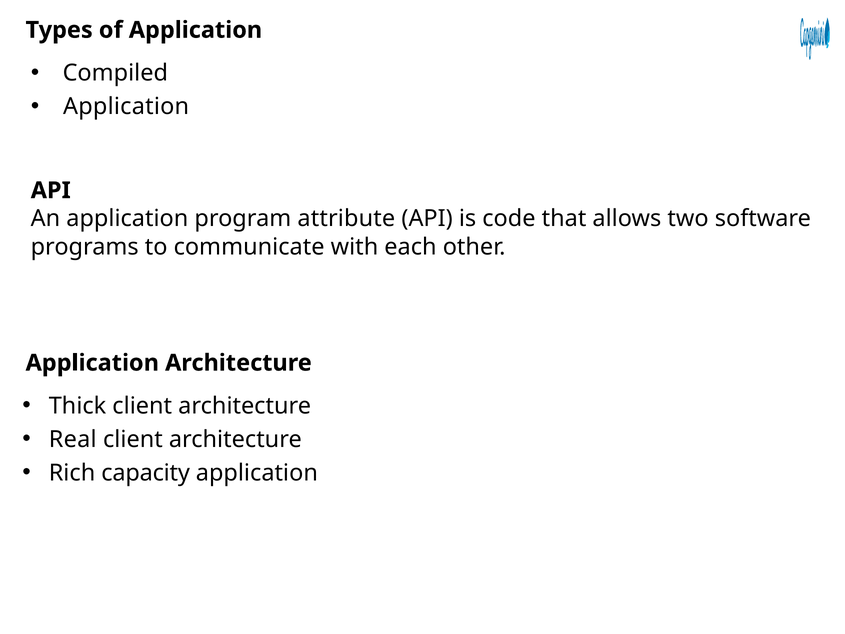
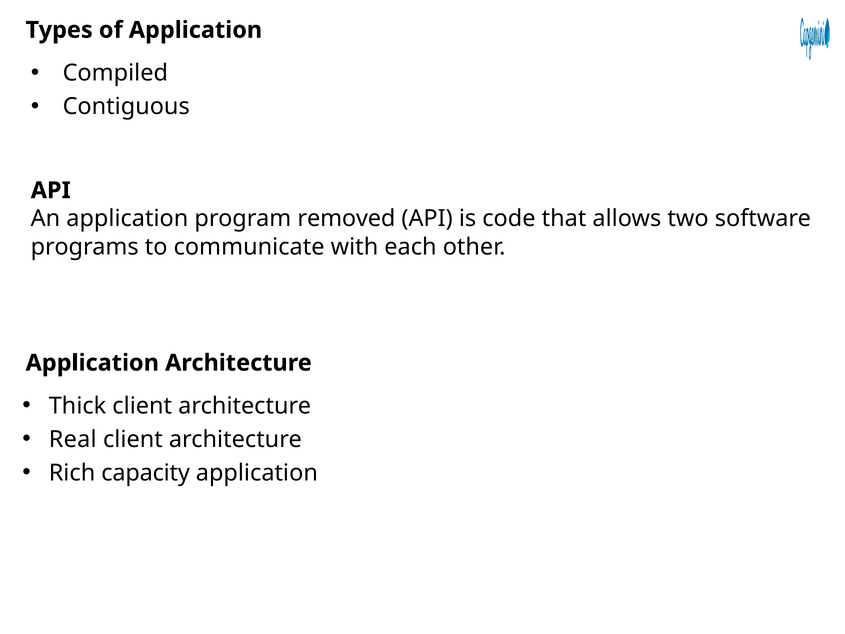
Application: Application -> Contiguous (126, 107)
attribute: attribute -> removed (346, 219)
